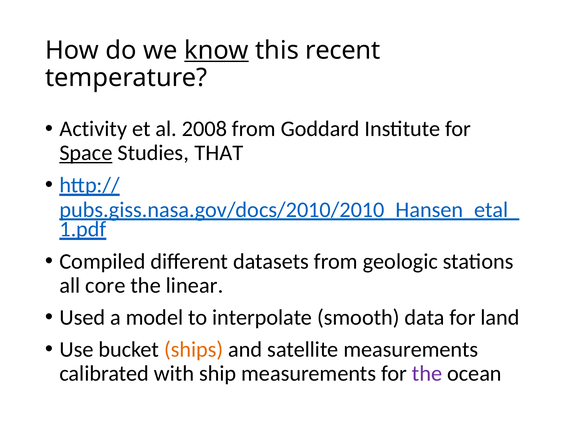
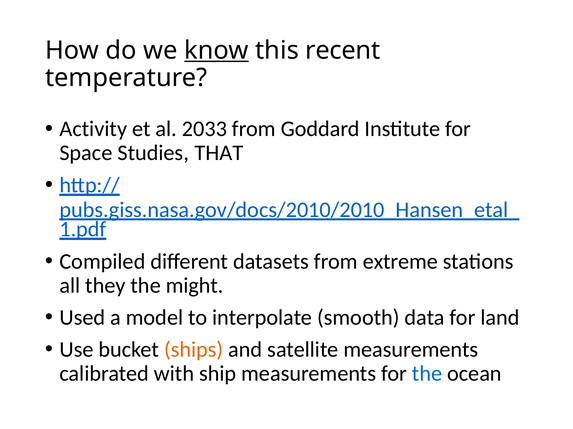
2008: 2008 -> 2033 (204, 129)
Space underline: present -> none (86, 153)
geologic: geologic -> extreme (400, 262)
core: core -> they (105, 286)
linear: linear -> might (195, 286)
the colour: purple -> blue (427, 374)
